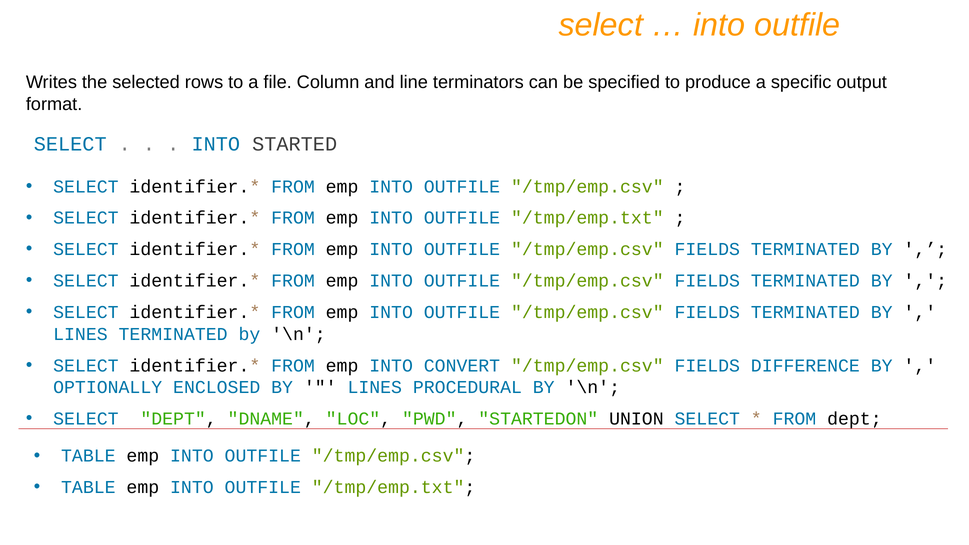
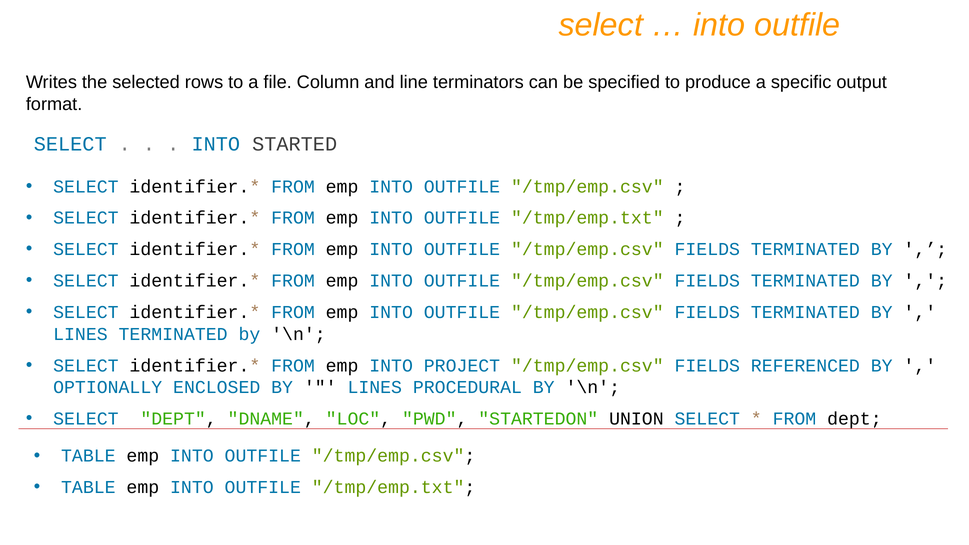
CONVERT: CONVERT -> PROJECT (462, 366)
DIFFERENCE: DIFFERENCE -> REFERENCED (805, 366)
